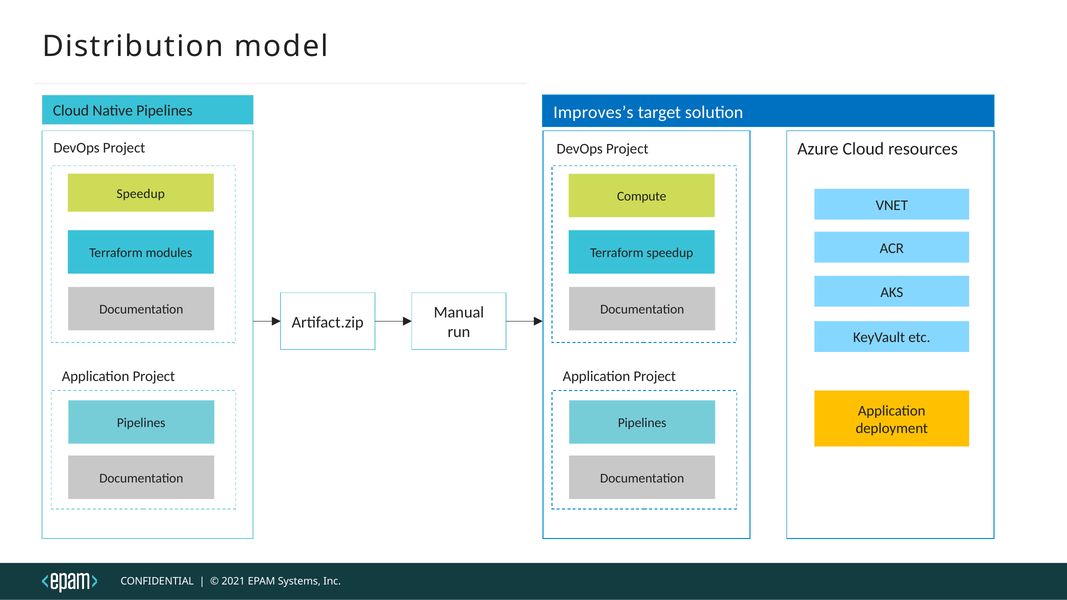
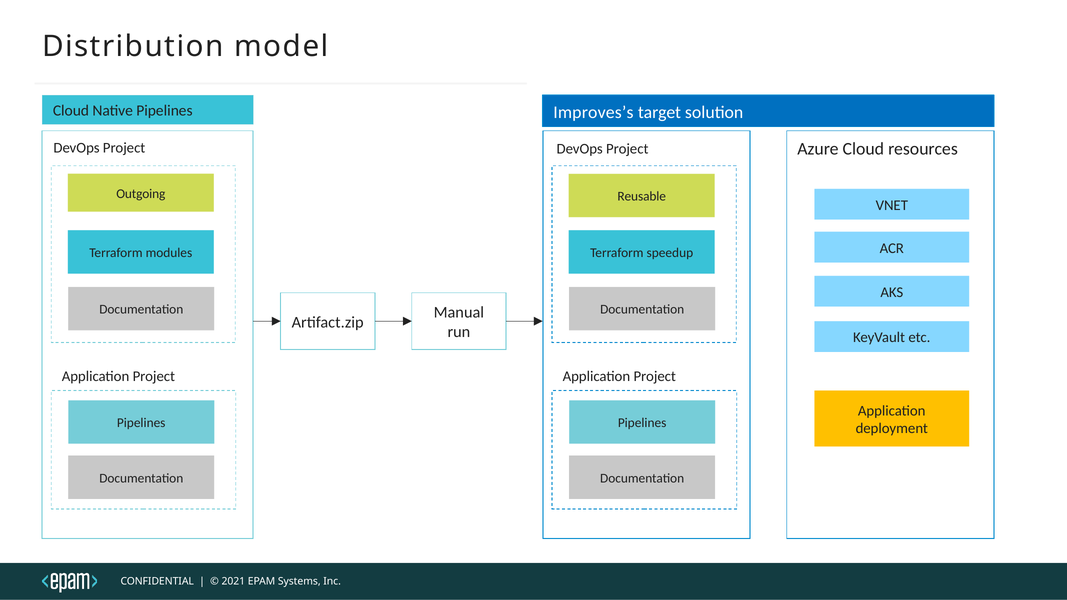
Speedup: Speedup -> Outgoing (141, 194)
Compute: Compute -> Reusable (642, 196)
